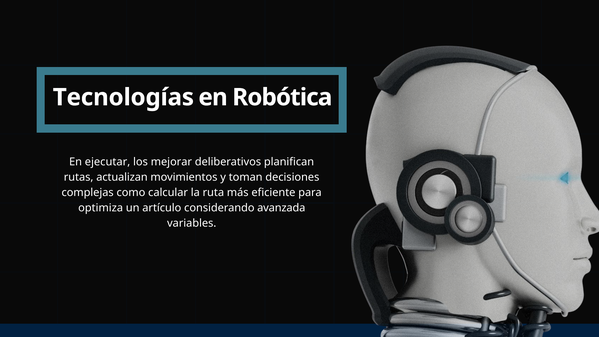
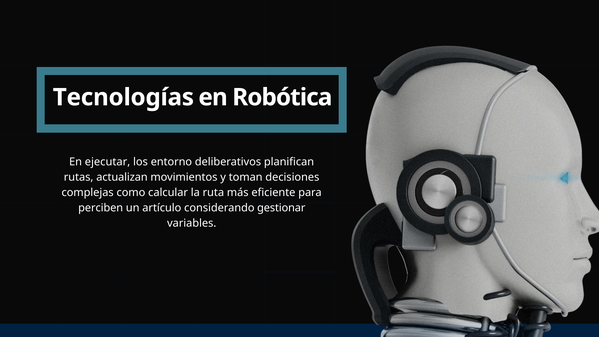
mejorar: mejorar -> entorno (171, 162)
optimiza: optimiza -> perciben (101, 208)
avanzada: avanzada -> gestionar (281, 208)
